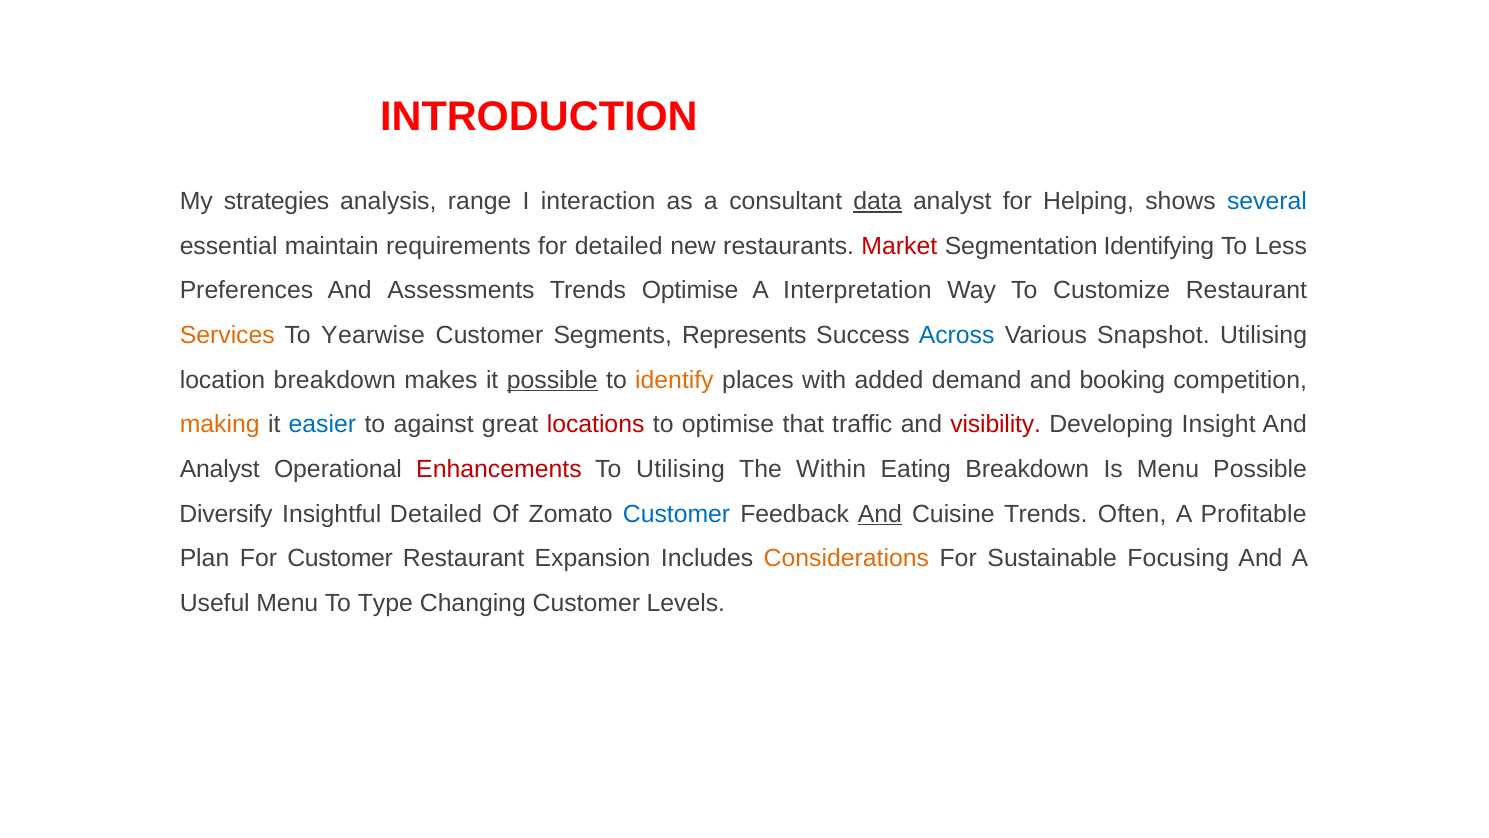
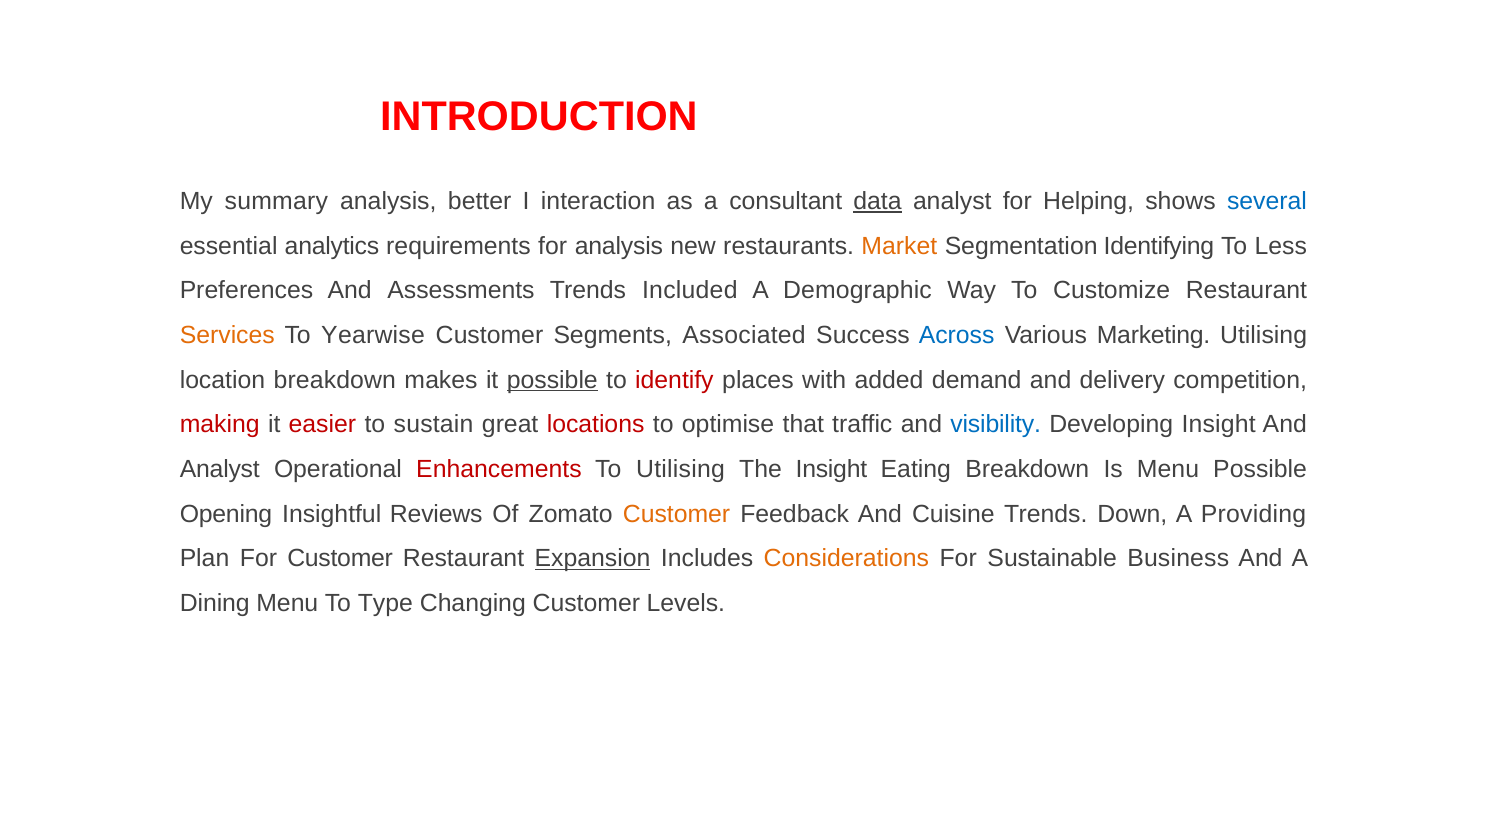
strategies: strategies -> summary (276, 201)
range: range -> better (480, 201)
maintain: maintain -> analytics (332, 246)
for detailed: detailed -> analysis (619, 246)
Market colour: red -> orange (899, 246)
Trends Optimise: Optimise -> Included (690, 290)
Interpretation: Interpretation -> Demographic (857, 290)
Represents: Represents -> Associated (744, 335)
Snapshot: Snapshot -> Marketing (1154, 335)
identify colour: orange -> red (674, 380)
booking: booking -> delivery (1122, 380)
making colour: orange -> red (220, 424)
easier colour: blue -> red (322, 424)
against: against -> sustain (434, 424)
visibility colour: red -> blue (996, 424)
The Within: Within -> Insight (831, 469)
Diversify: Diversify -> Opening (226, 514)
Insightful Detailed: Detailed -> Reviews (436, 514)
Customer colour: blue -> orange (677, 514)
And underline: present -> none (880, 514)
Often: Often -> Down (1132, 514)
Profitable: Profitable -> Providing (1254, 514)
Expansion underline: none -> present (593, 558)
Focusing: Focusing -> Business (1178, 558)
Useful: Useful -> Dining (215, 603)
